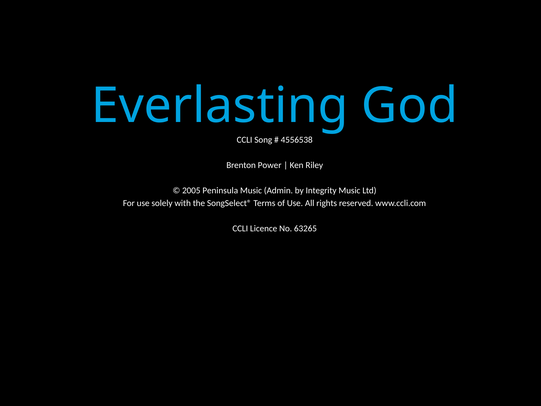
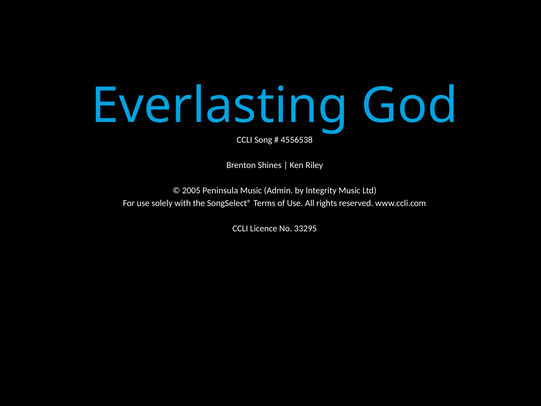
Power: Power -> Shines (270, 165)
63265: 63265 -> 33295 (305, 228)
